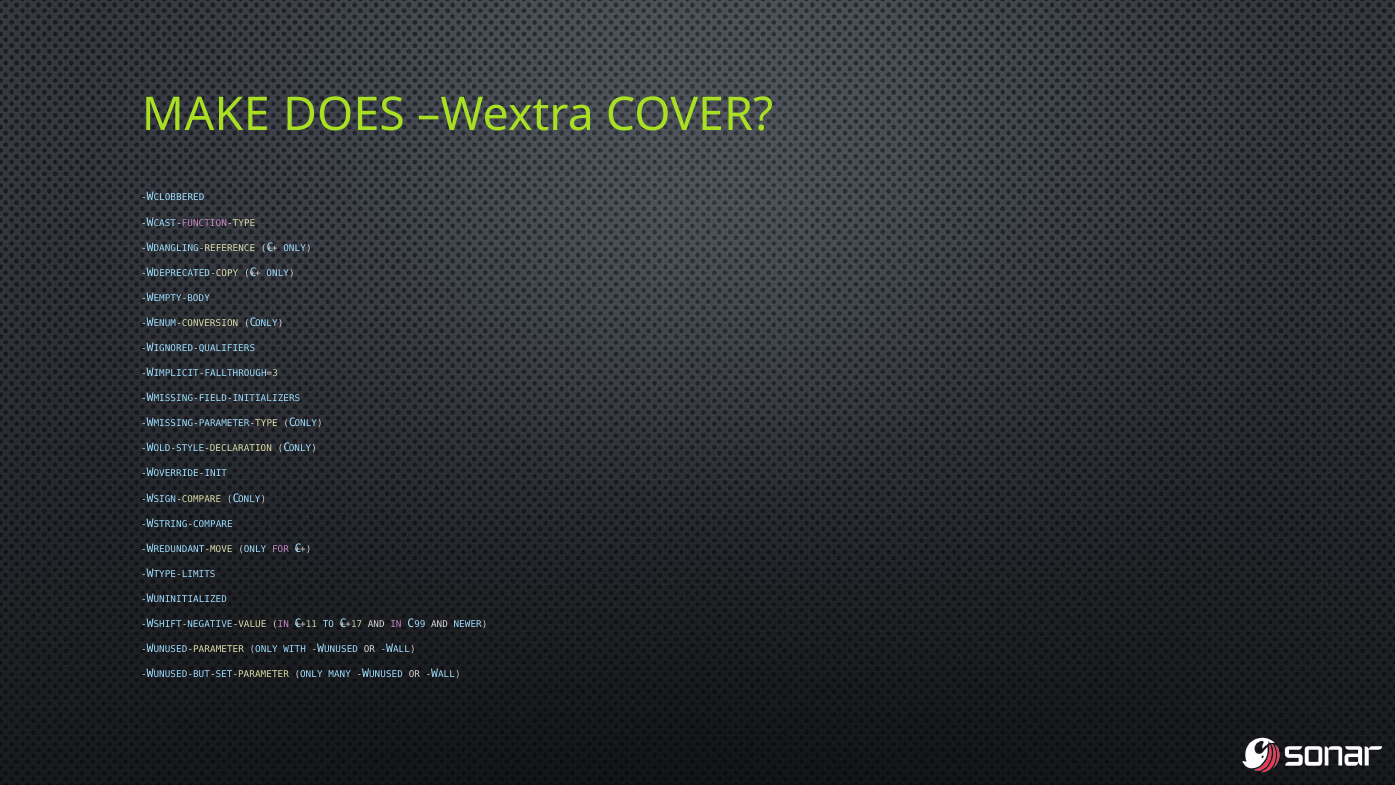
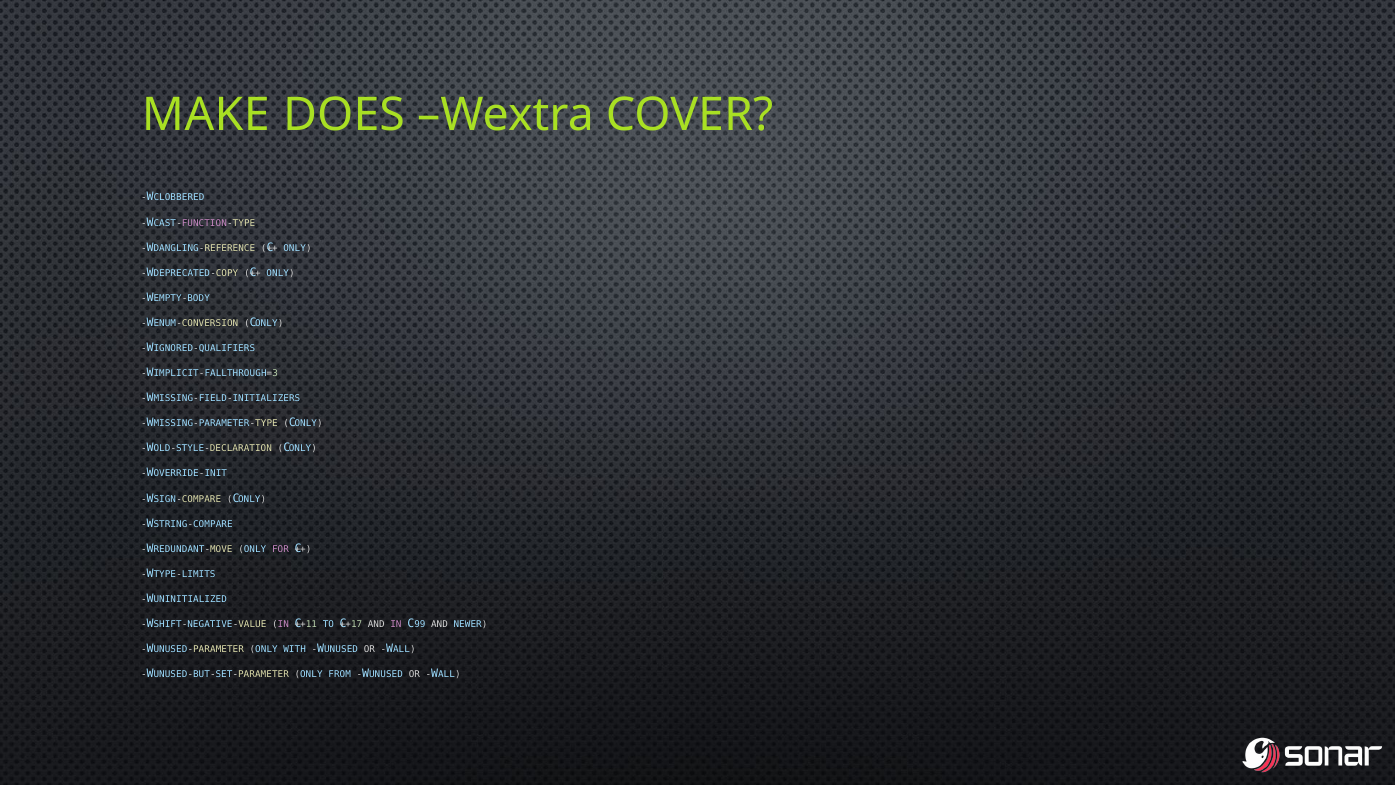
MANY: MANY -> FROM (340, 674)
